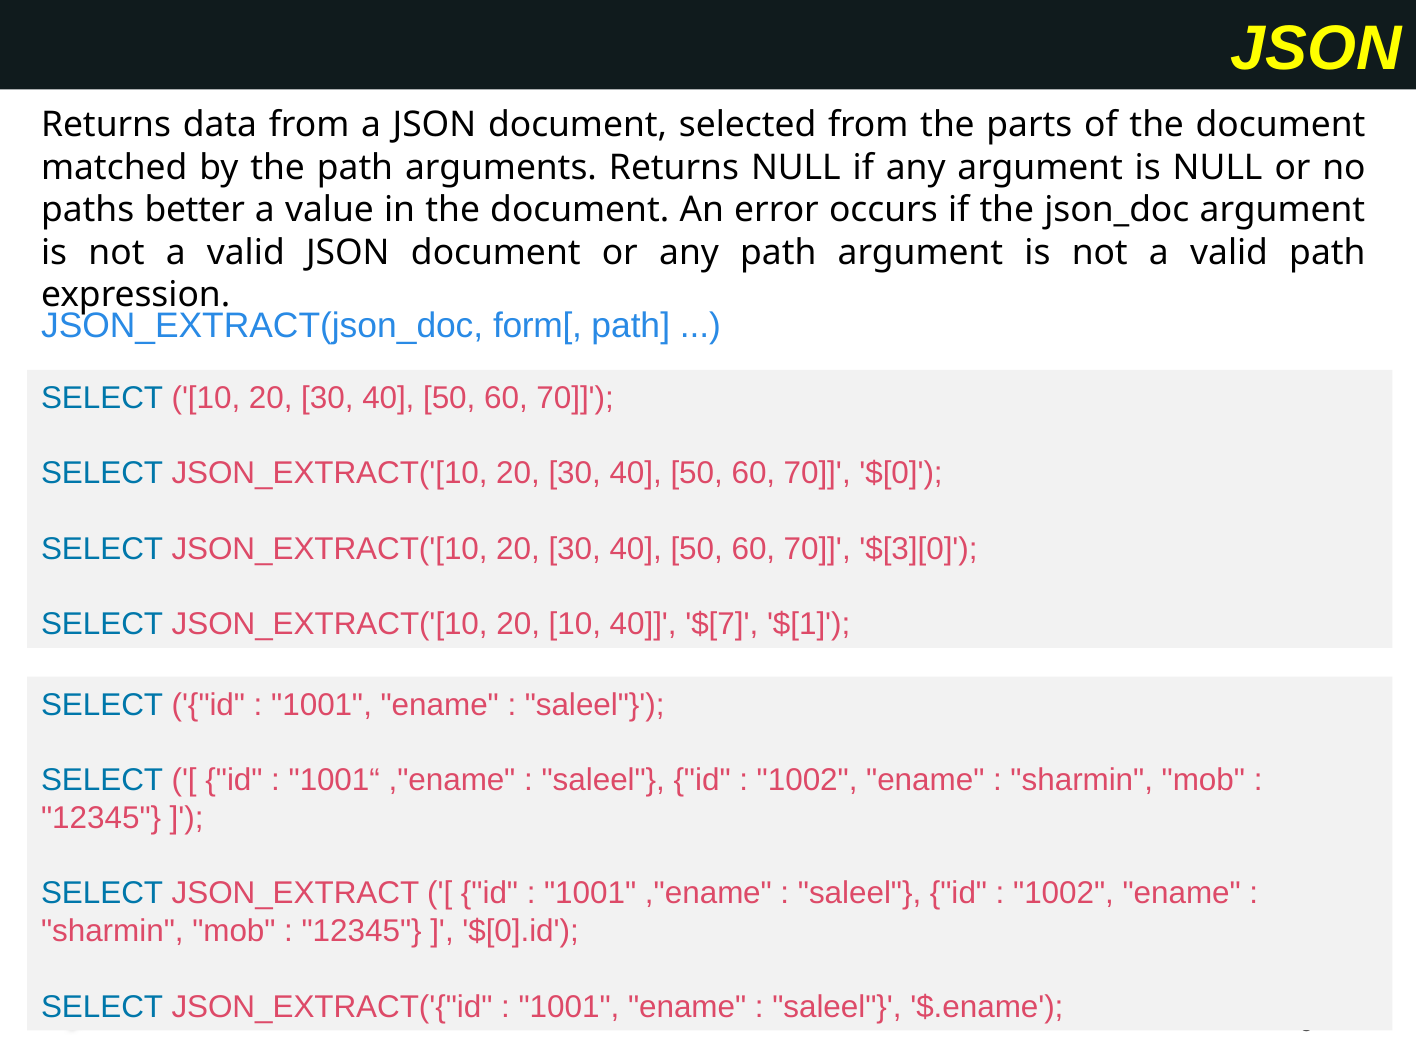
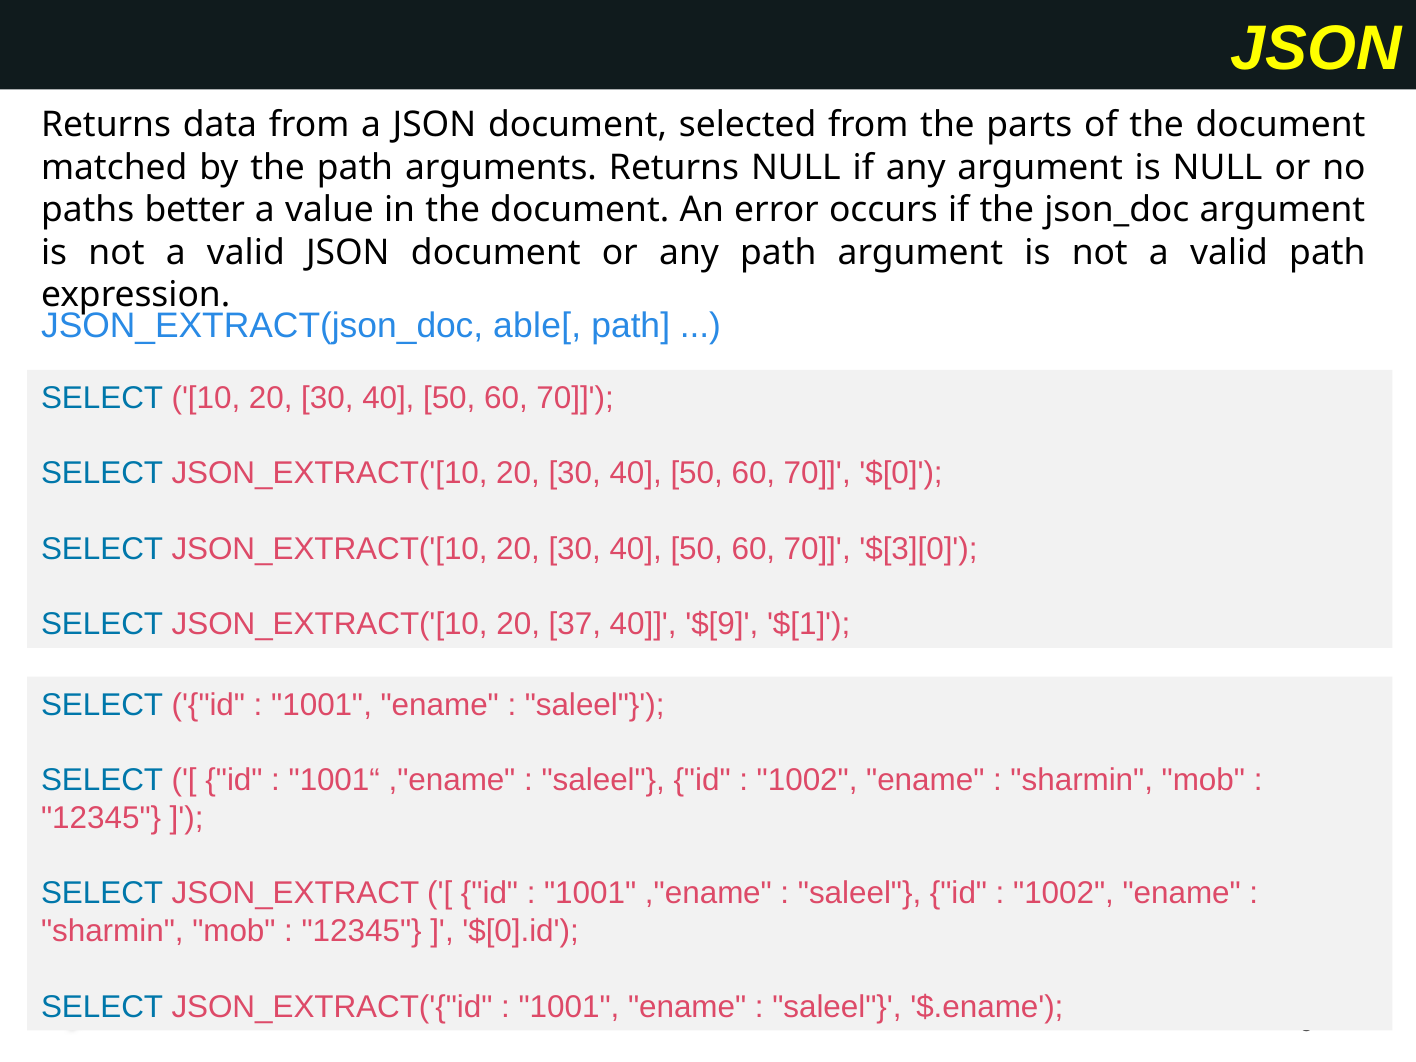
form[: form[ -> able[ (537, 326)
20 10: 10 -> 37 (575, 624)
$[7: $[7 -> $[9 (722, 624)
